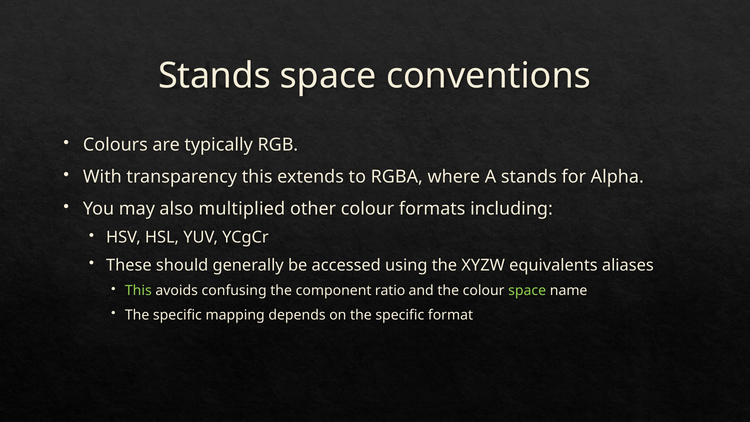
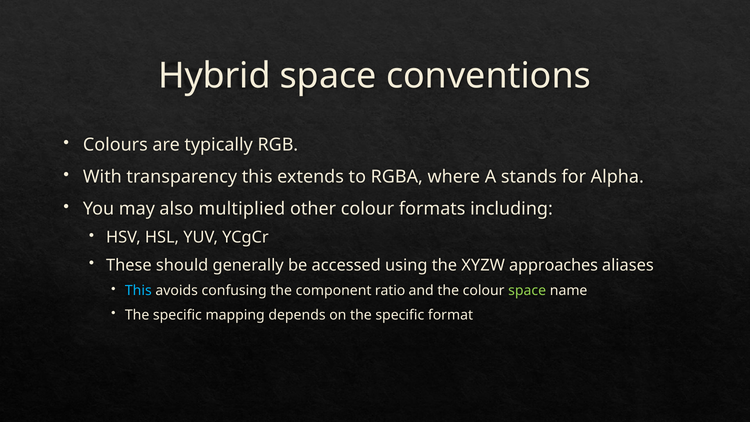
Stands: Stands -> Hybrid (214, 76)
equivalents: equivalents -> approaches (554, 265)
This colour: light green -> light blue (138, 291)
